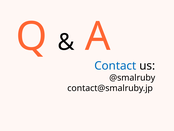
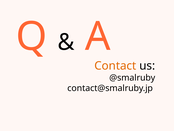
Contact colour: blue -> orange (115, 65)
